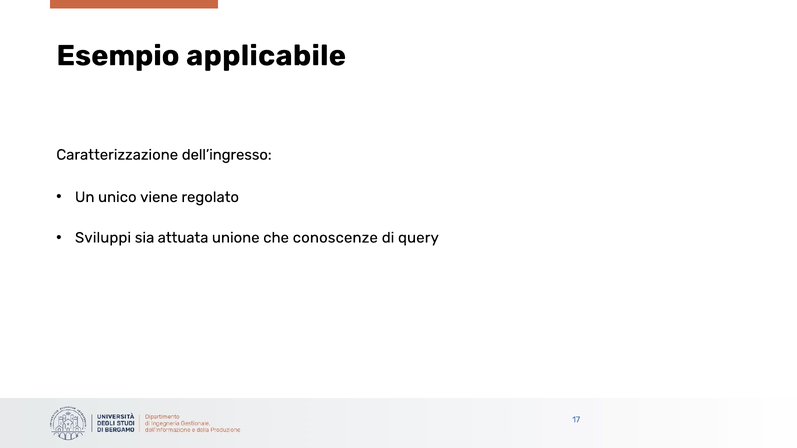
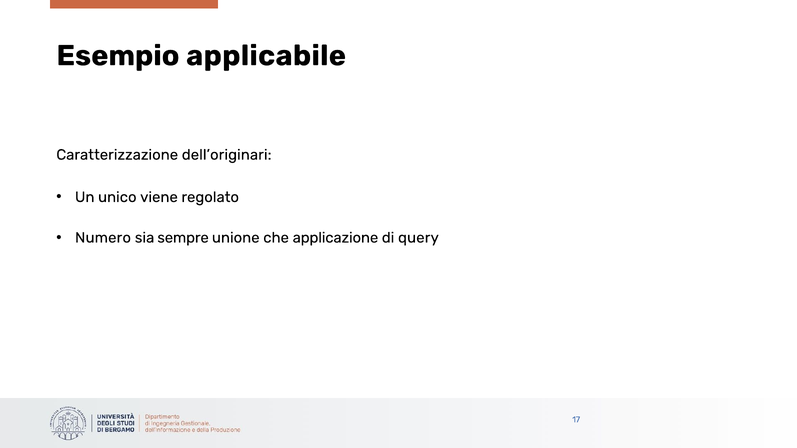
dell’ingresso: dell’ingresso -> dell’originari (227, 155)
Sviluppi: Sviluppi -> Numero (103, 238)
attuata: attuata -> sempre (183, 238)
conoscenze: conoscenze -> applicazione (335, 238)
